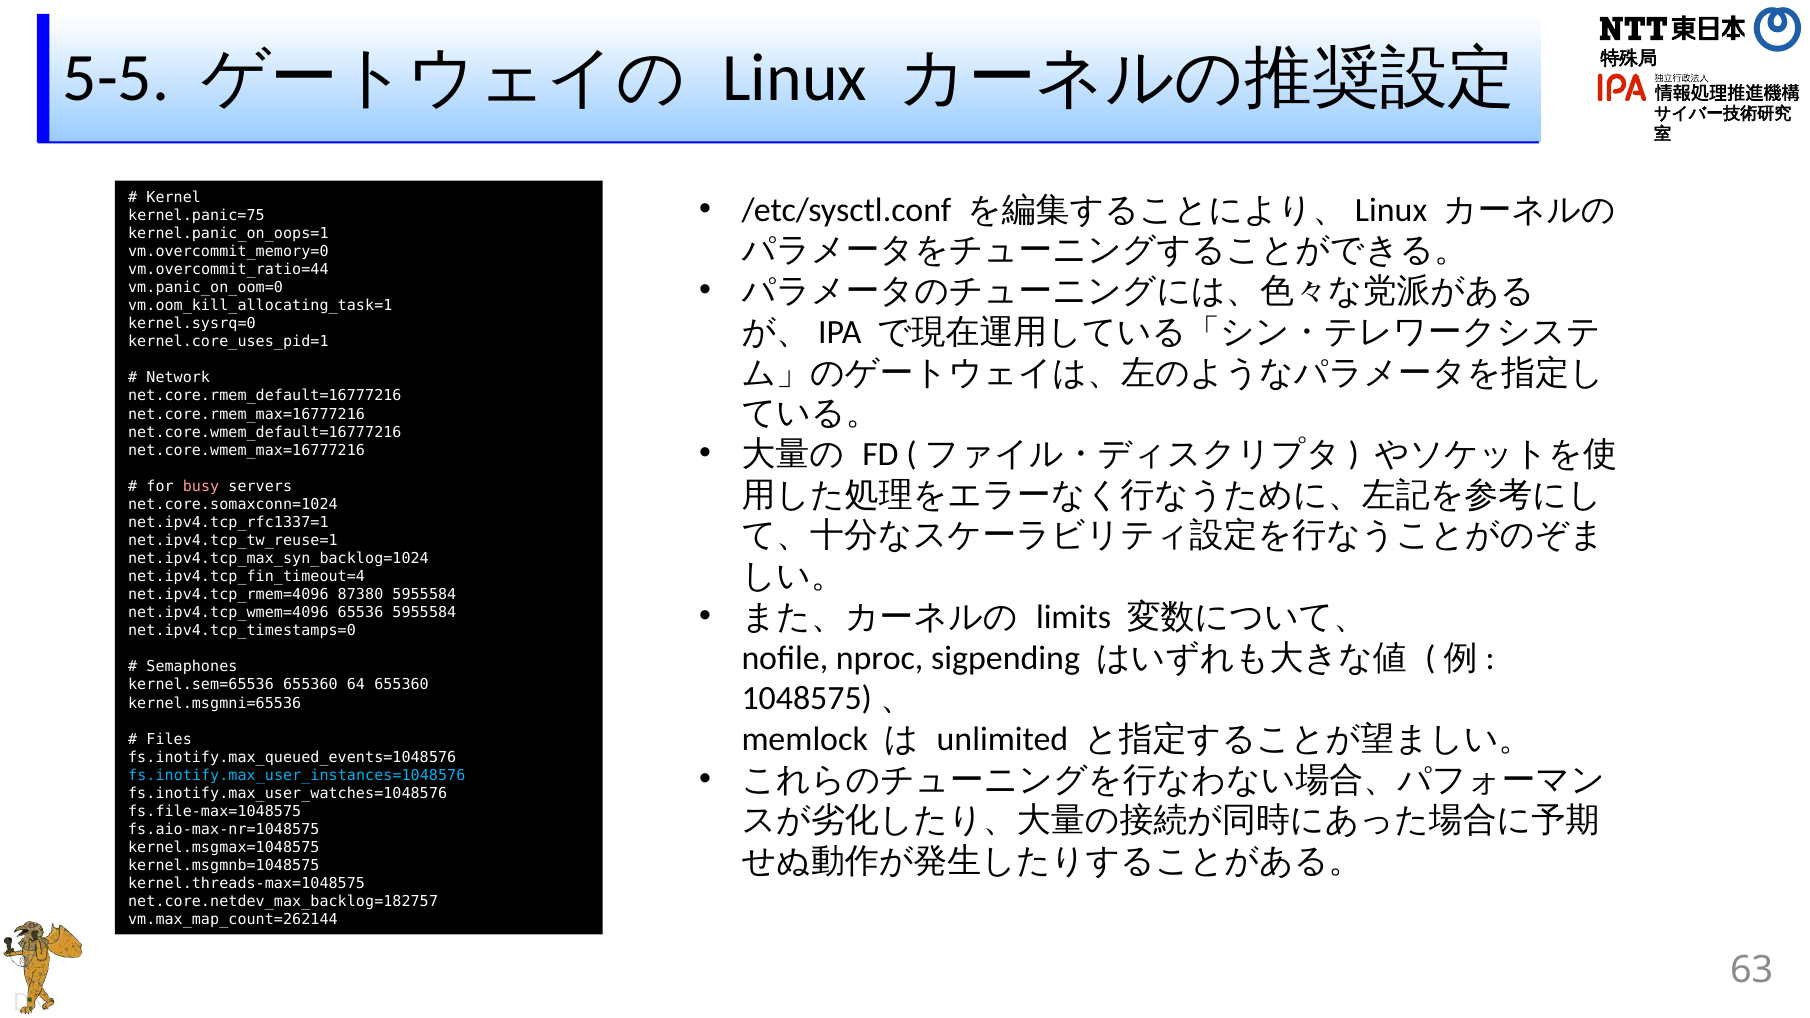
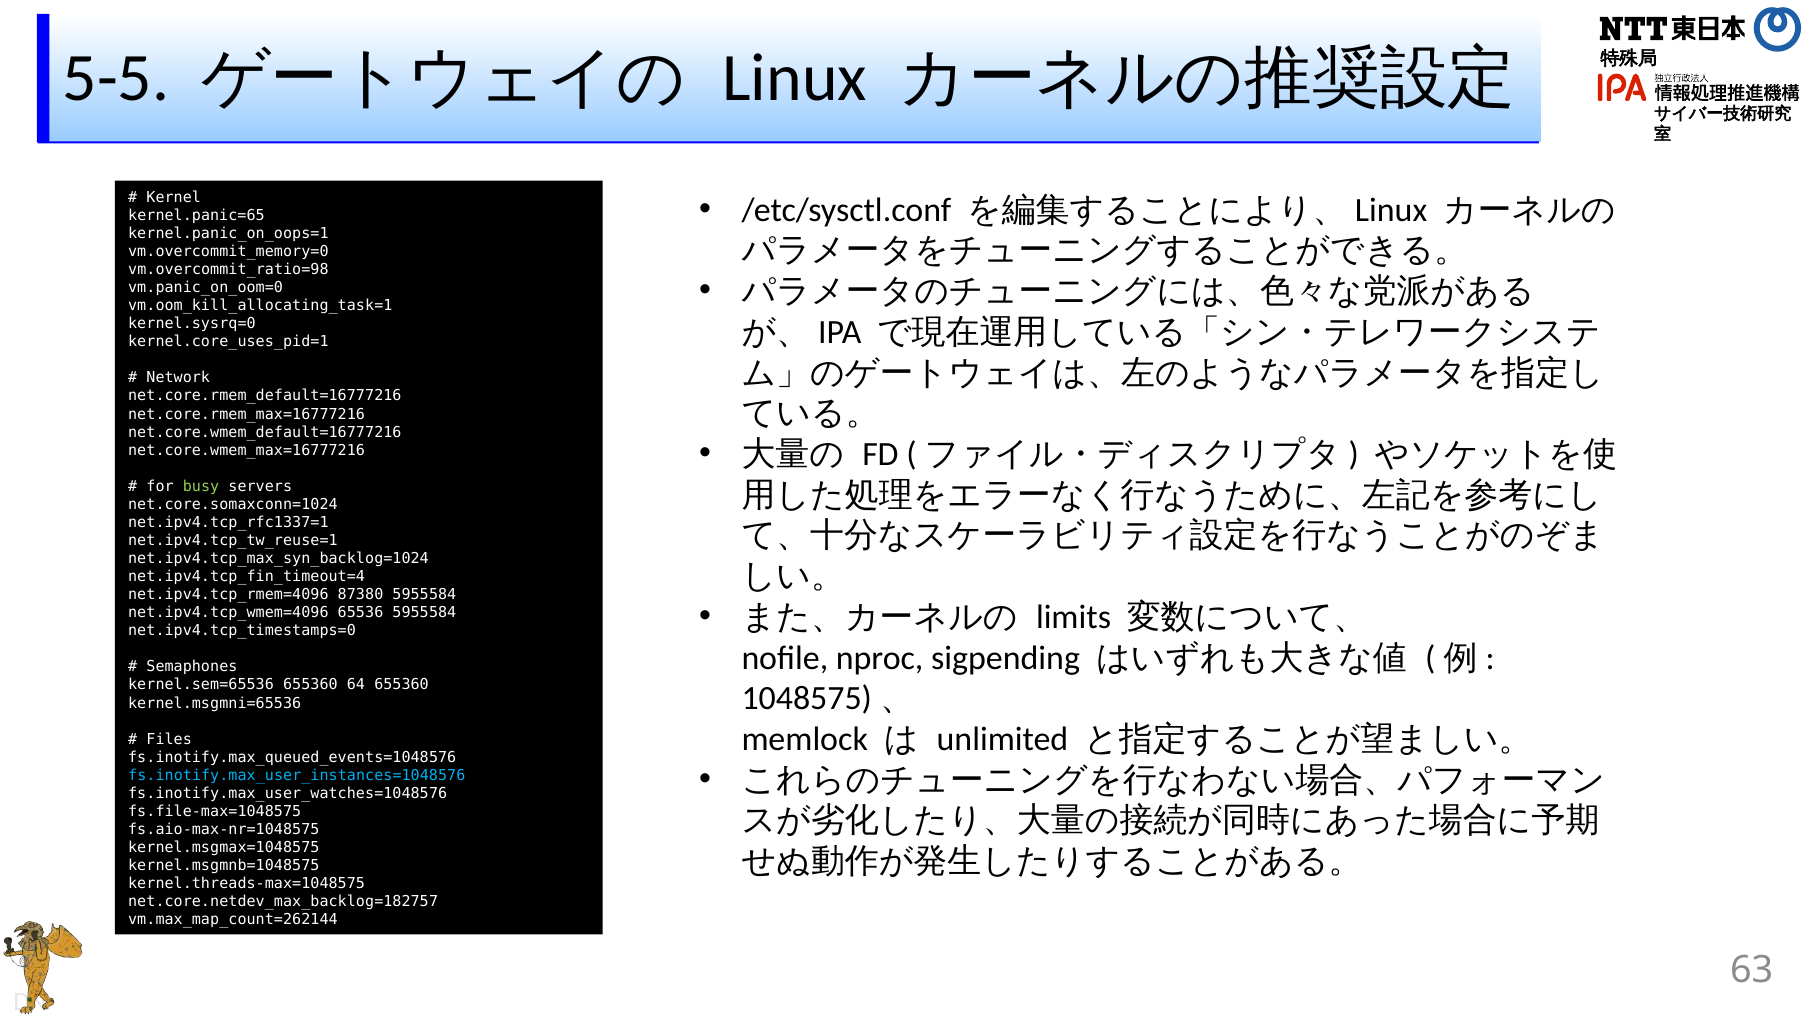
kernel.panic=75: kernel.panic=75 -> kernel.panic=65 (196, 215)
vm.overcommit_ratio=44: vm.overcommit_ratio=44 -> vm.overcommit_ratio=98 (228, 270)
busy colour: pink -> light green (201, 486)
